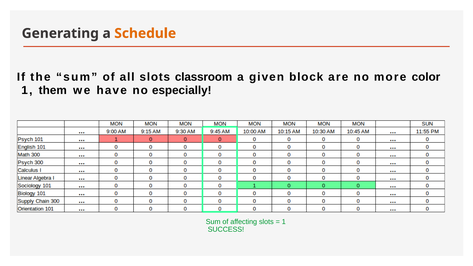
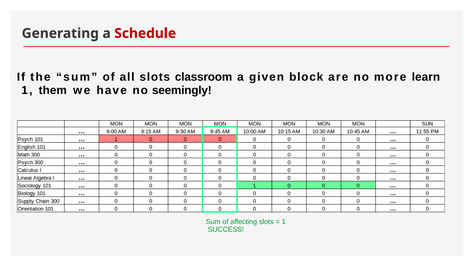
Schedule colour: orange -> red (145, 33)
color: color -> learn (426, 77)
especially: especially -> seemingly (182, 90)
